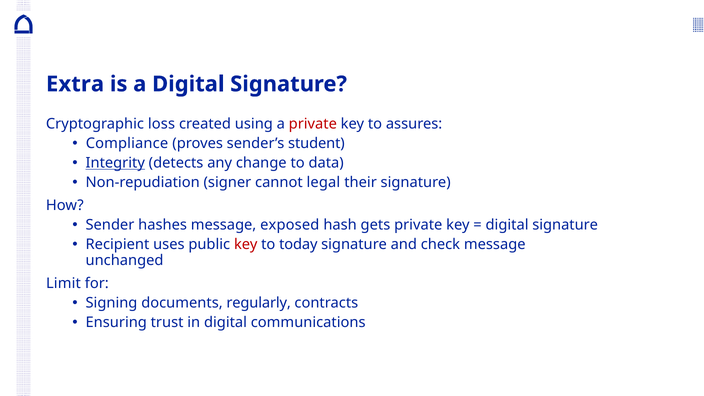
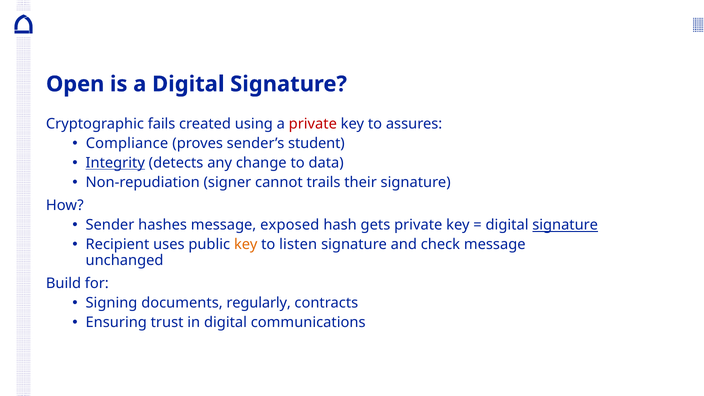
Extra: Extra -> Open (75, 84)
loss: loss -> fails (162, 124)
legal: legal -> trails (323, 182)
signature underline: none -> present (565, 225)
key colour: red -> orange (246, 245)
today: today -> listen (298, 245)
Limit: Limit -> Build (64, 284)
